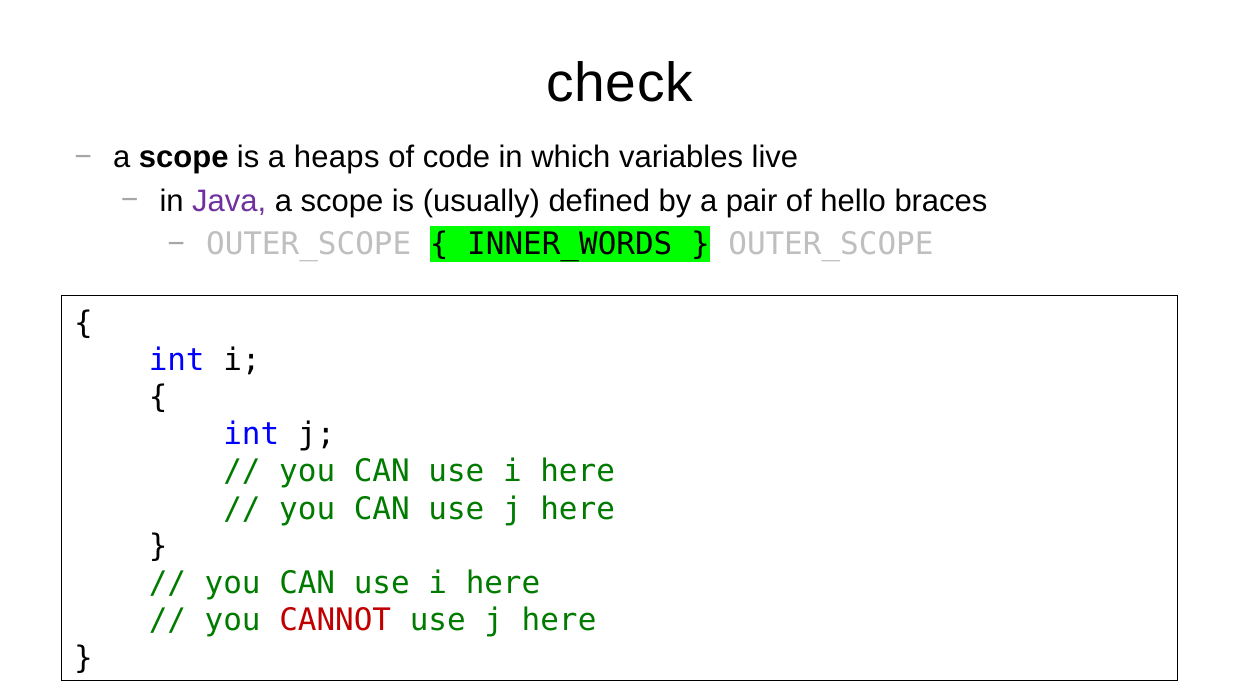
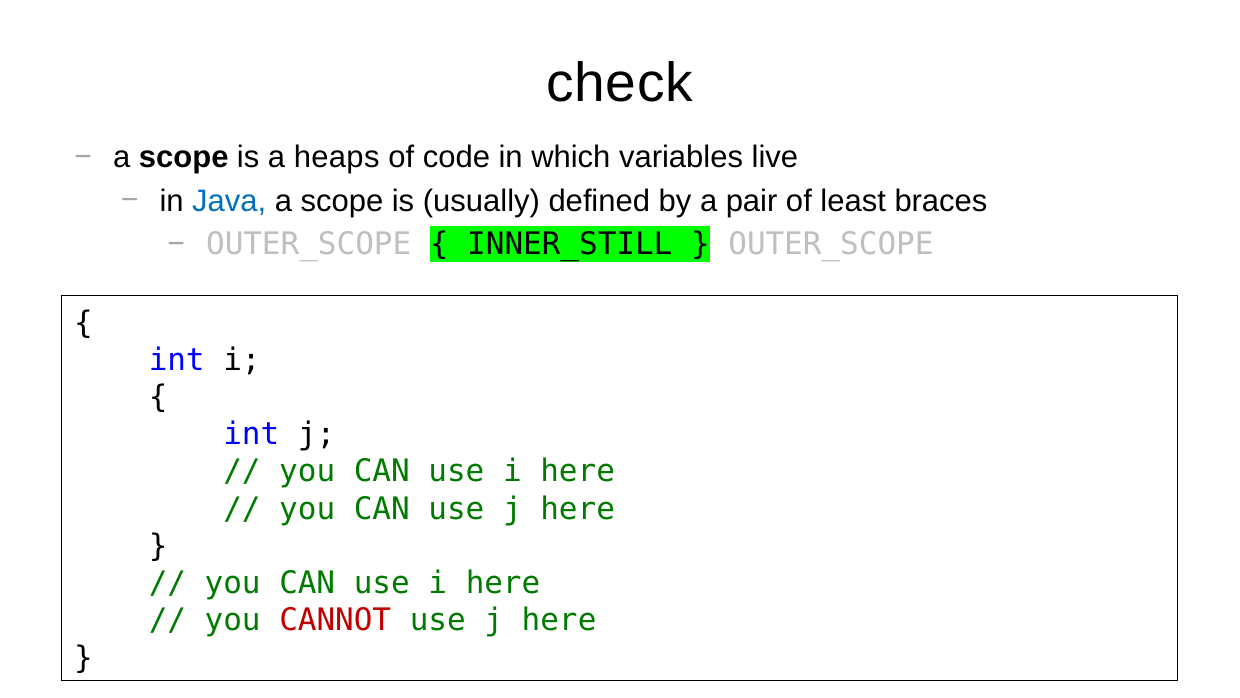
Java colour: purple -> blue (229, 201)
hello: hello -> least (853, 201)
INNER_WORDS: INNER_WORDS -> INNER_STILL (570, 244)
